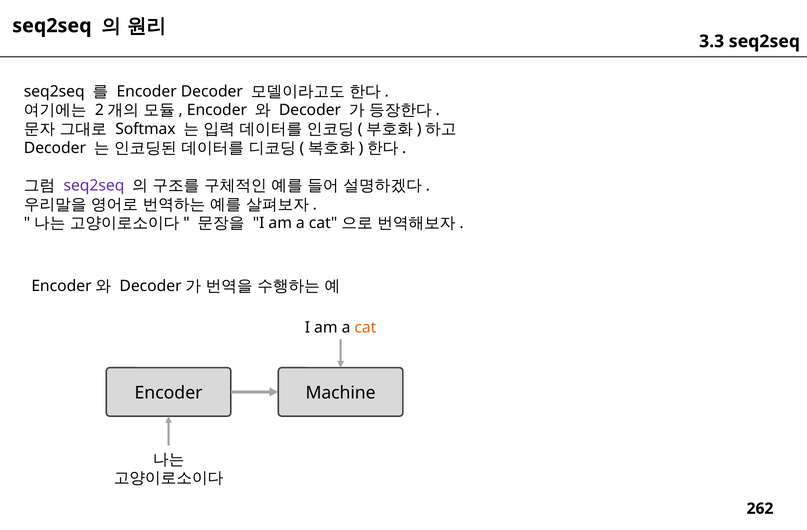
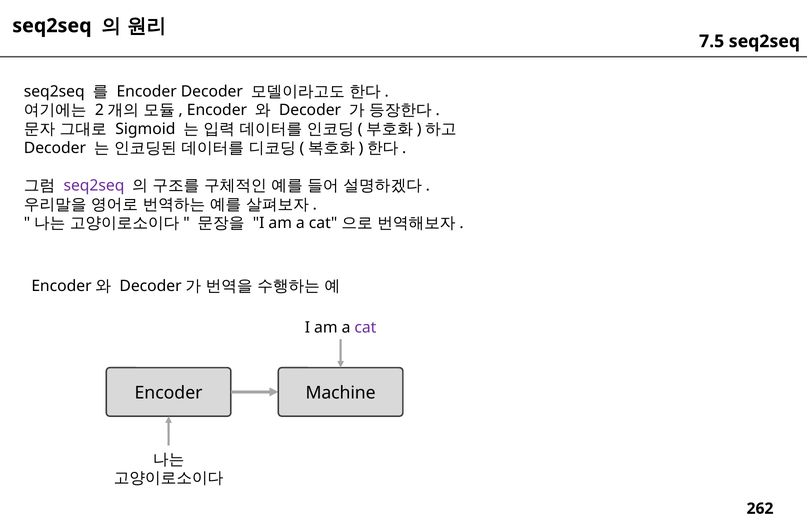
3.3: 3.3 -> 7.5 (712, 41)
Softmax: Softmax -> Sigmoid (145, 129)
cat colour: orange -> purple (365, 327)
